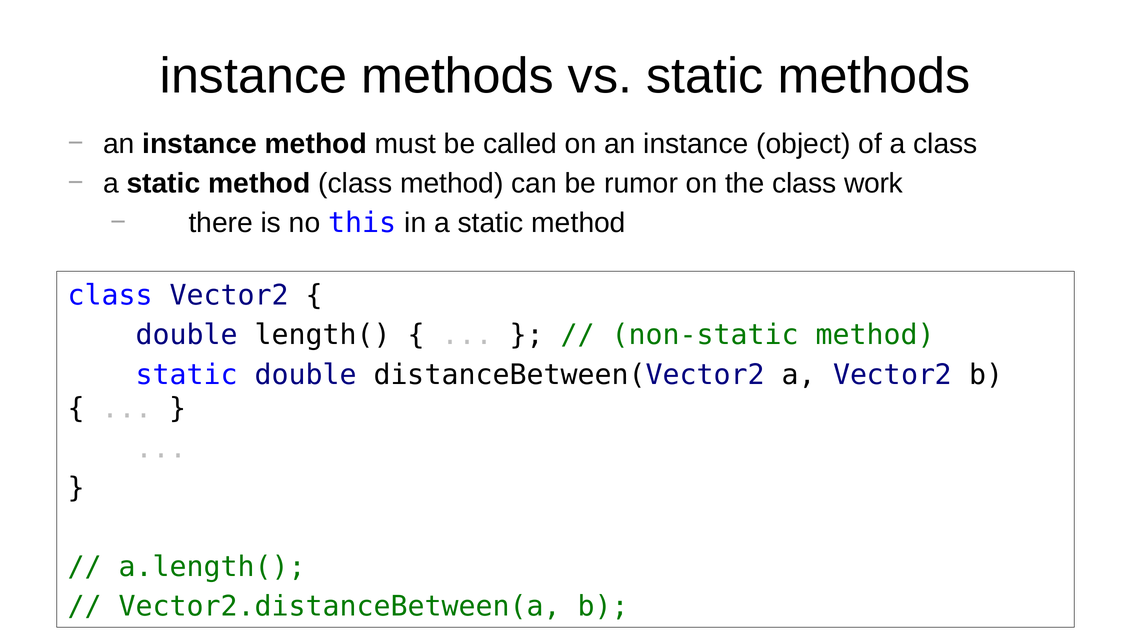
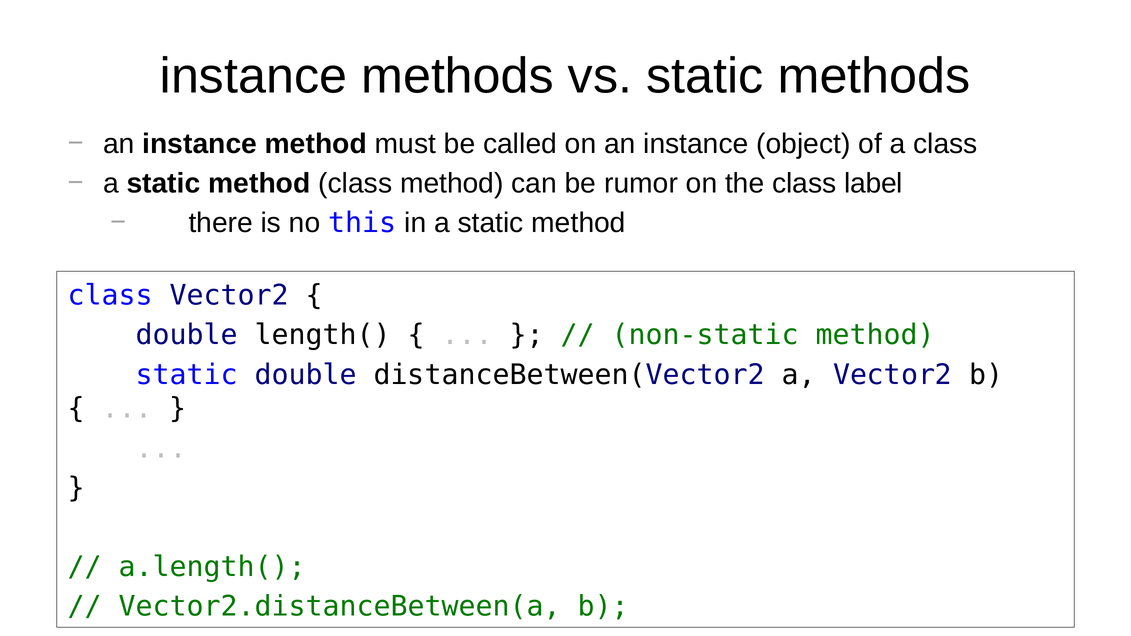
work: work -> label (873, 183)
